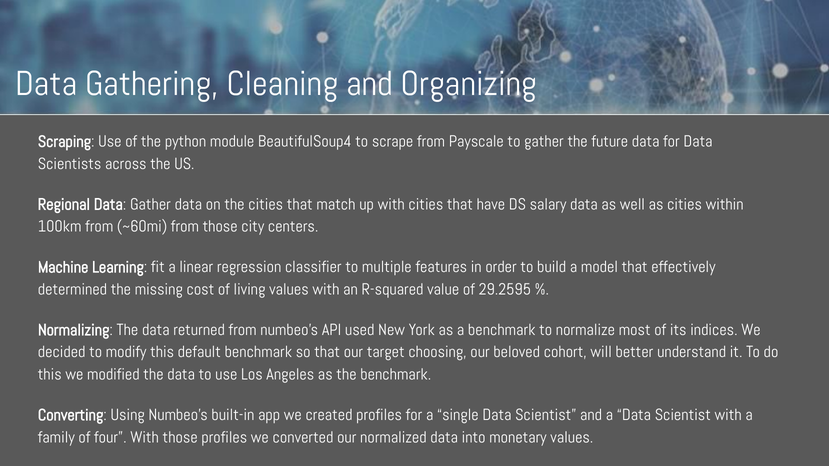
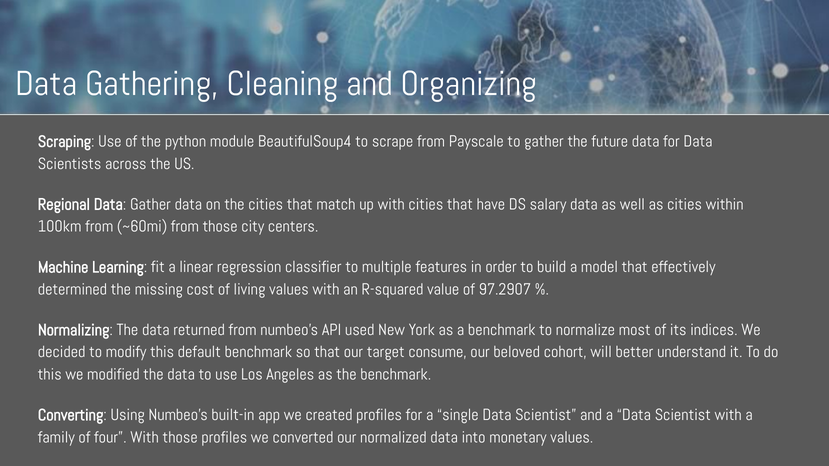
29.2595: 29.2595 -> 97.2907 (505, 290)
choosing: choosing -> consume (438, 352)
